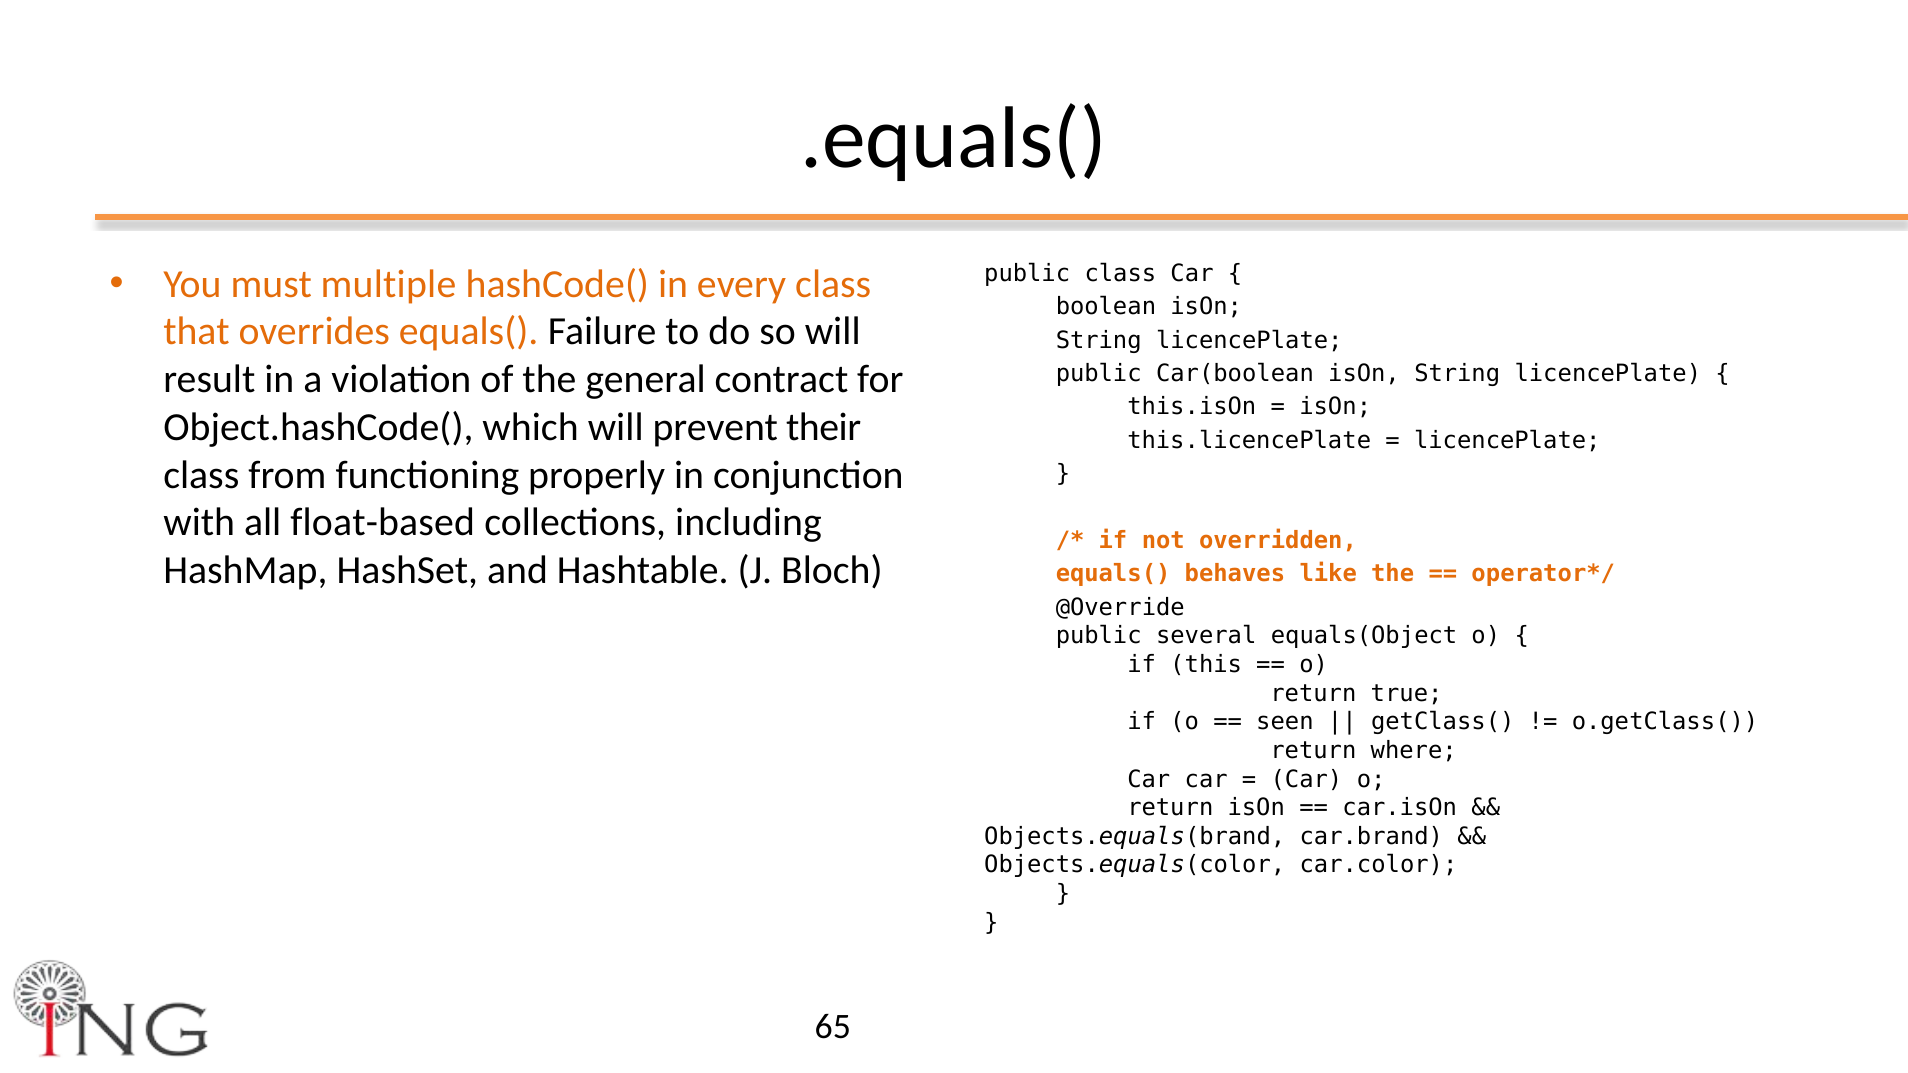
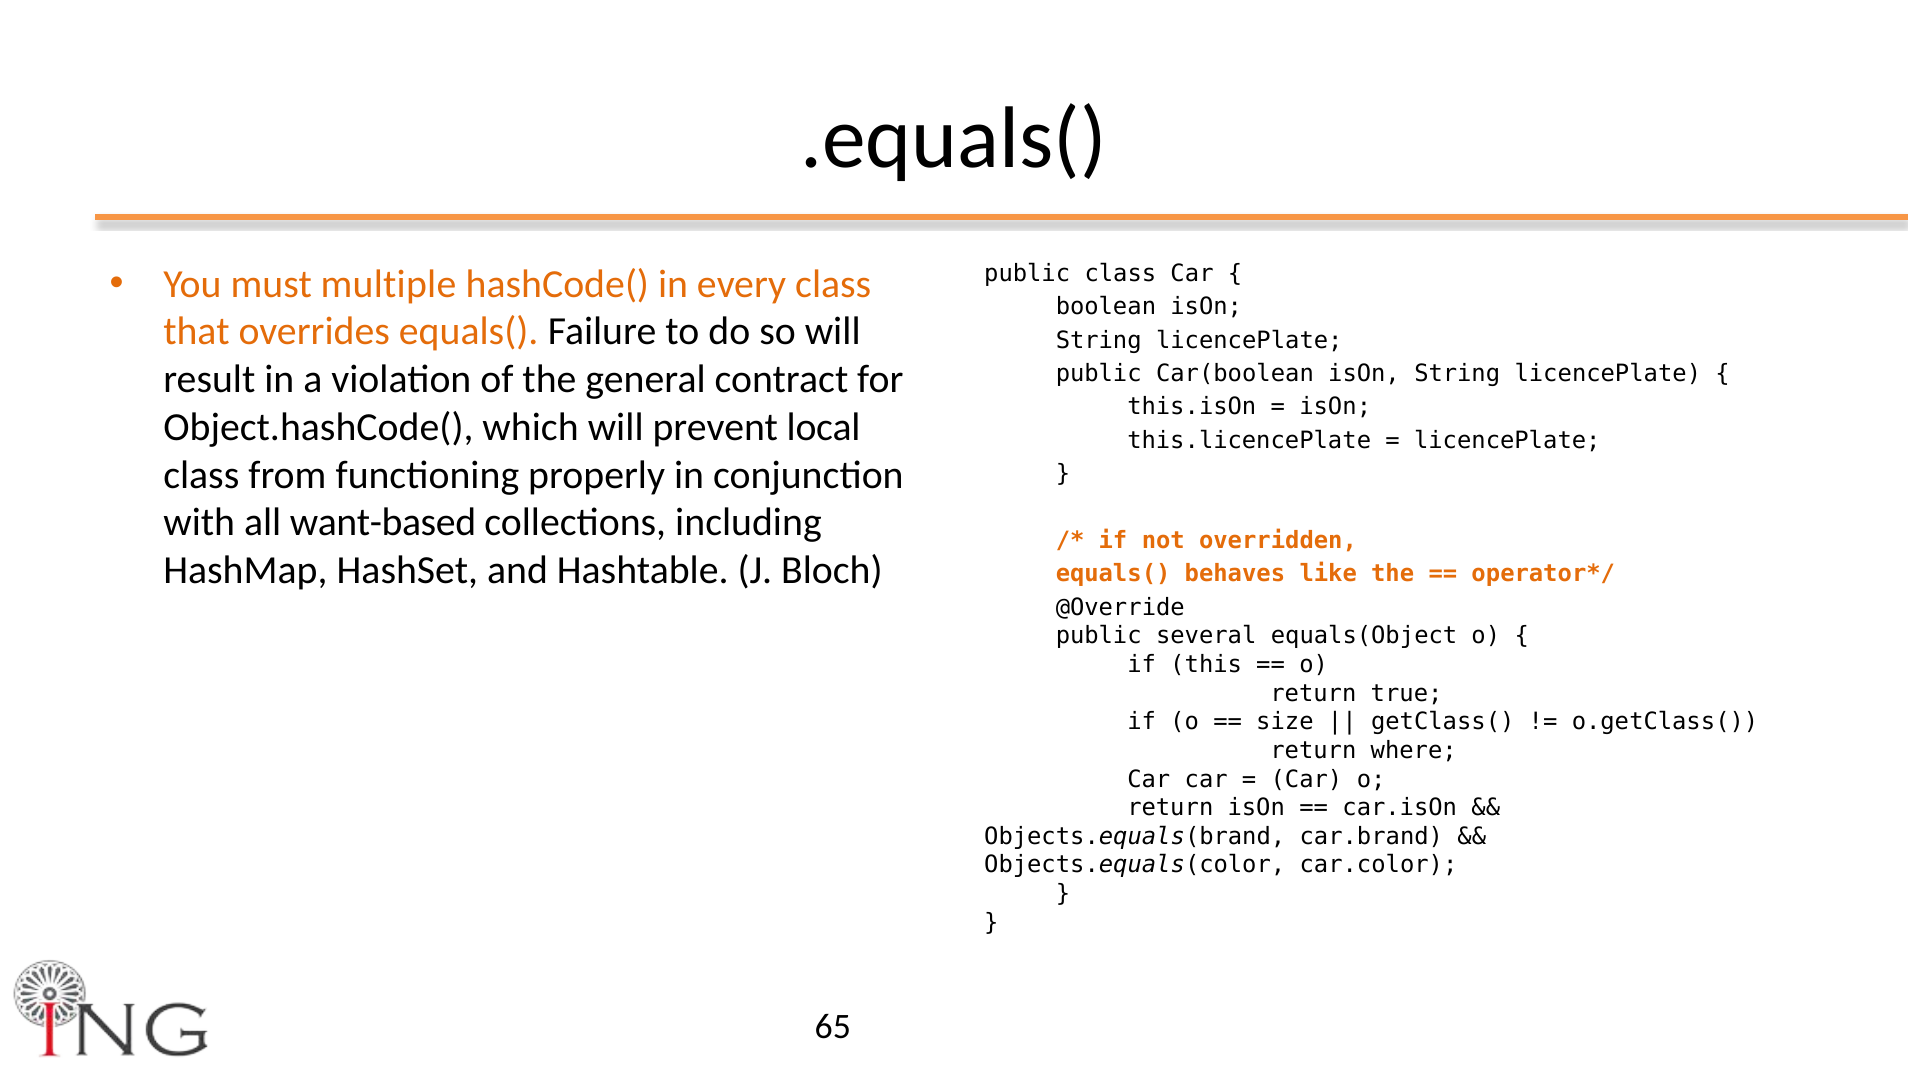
their: their -> local (824, 427)
float-based: float-based -> want-based (383, 523)
seen: seen -> size (1285, 722)
